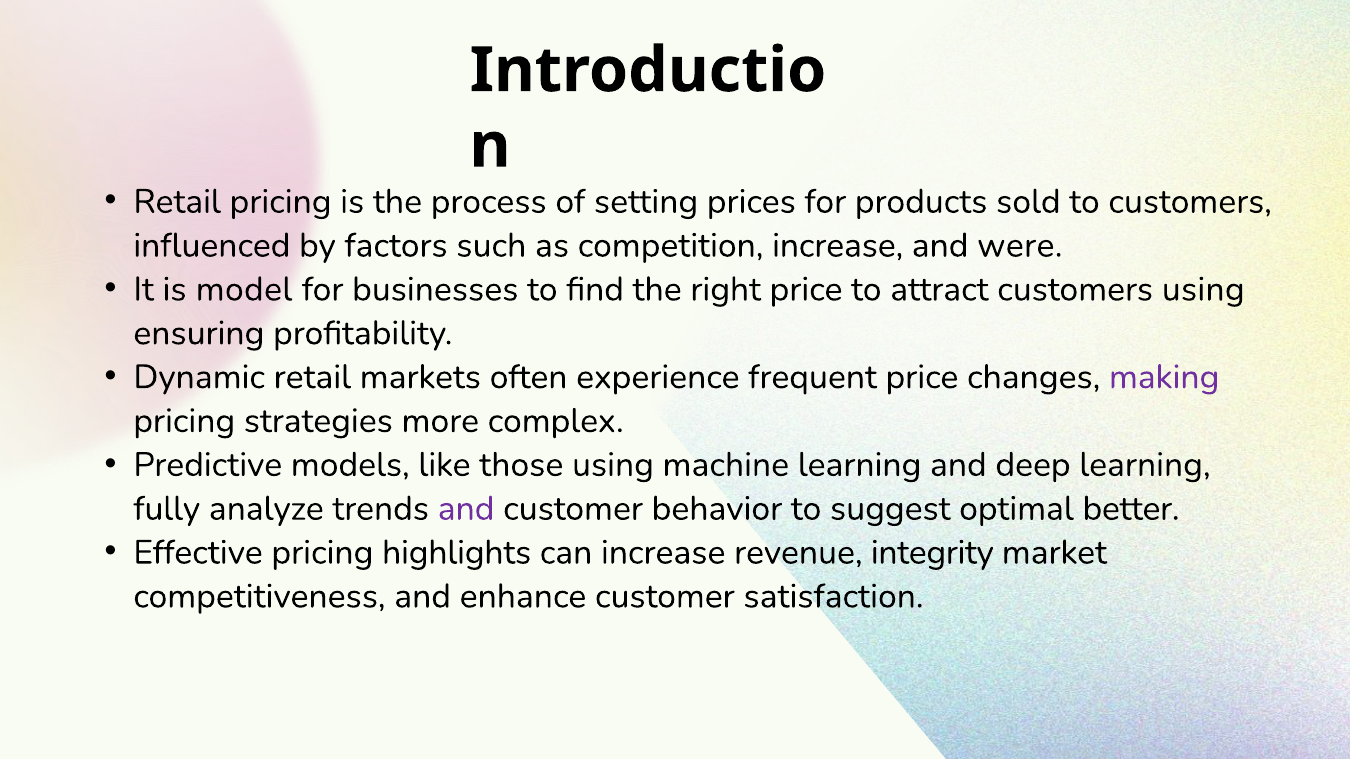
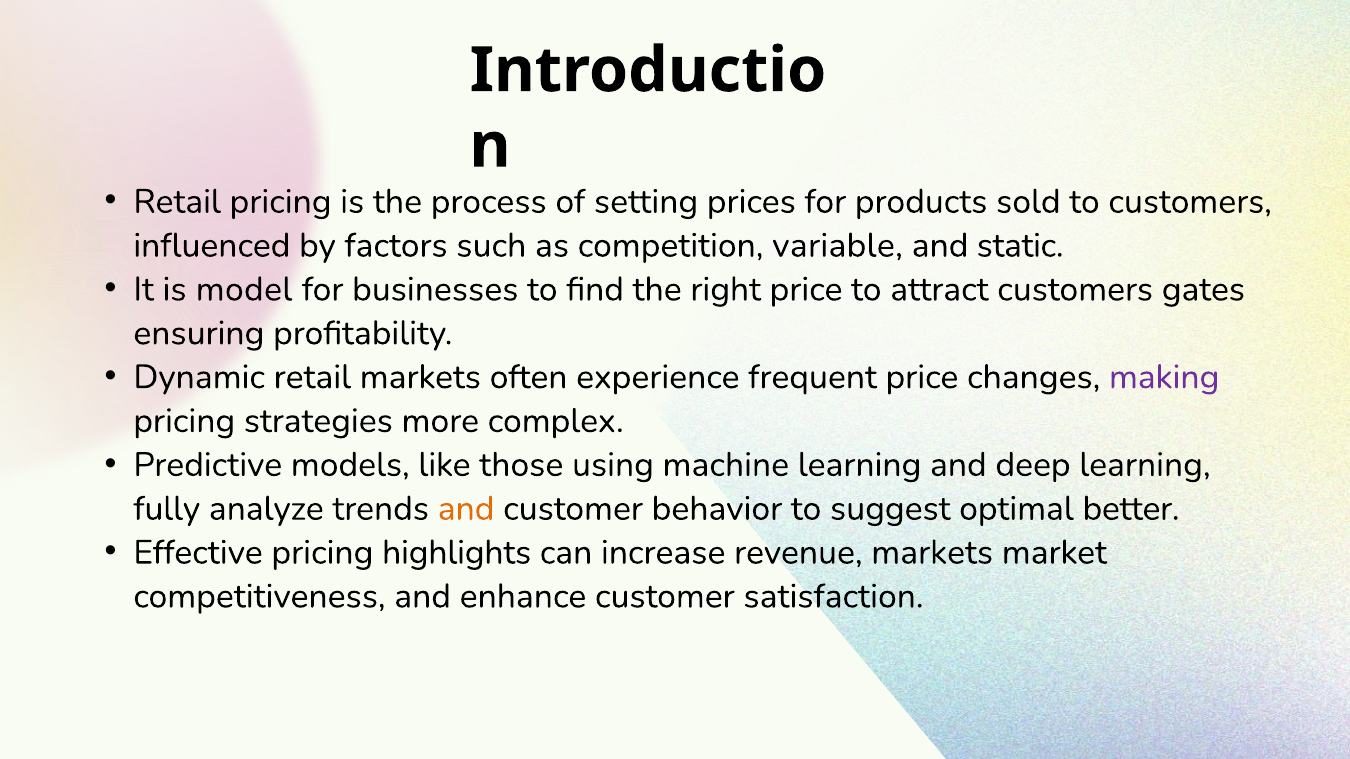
competition increase: increase -> variable (837, 246)
were: were -> static (1020, 246)
customers using: using -> gates (1203, 289)
and colour: purple -> orange (466, 509)
revenue integrity: integrity -> markets (932, 553)
